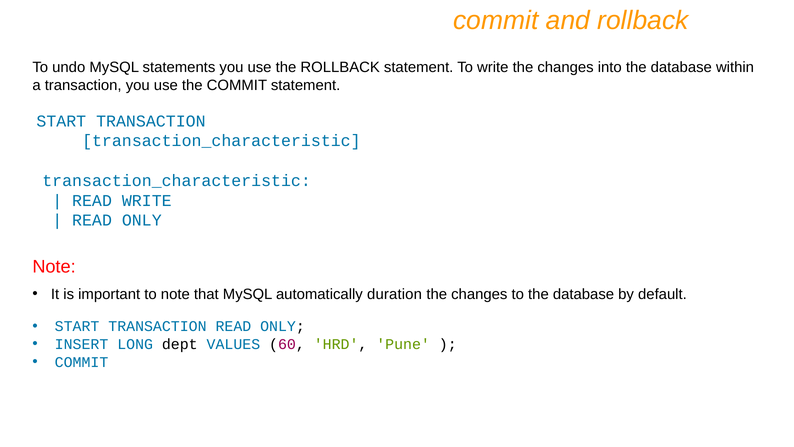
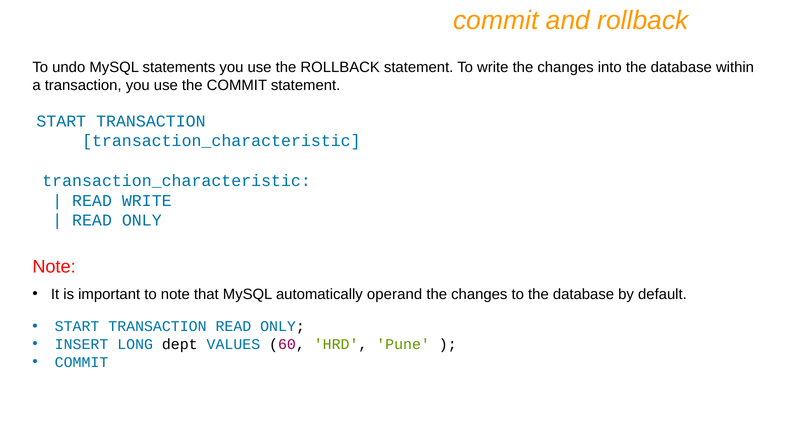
duration: duration -> operand (395, 294)
